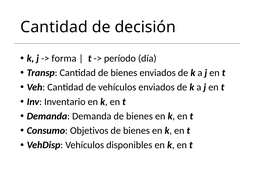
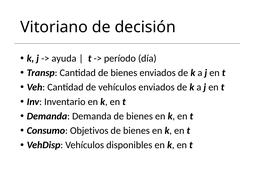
Cantidad: Cantidad -> Vitoriano (54, 27)
forma: forma -> ayuda (64, 58)
